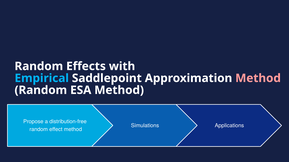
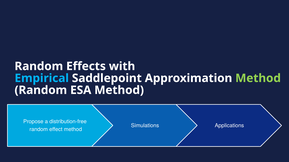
Method colour: pink -> light green (258, 78)
